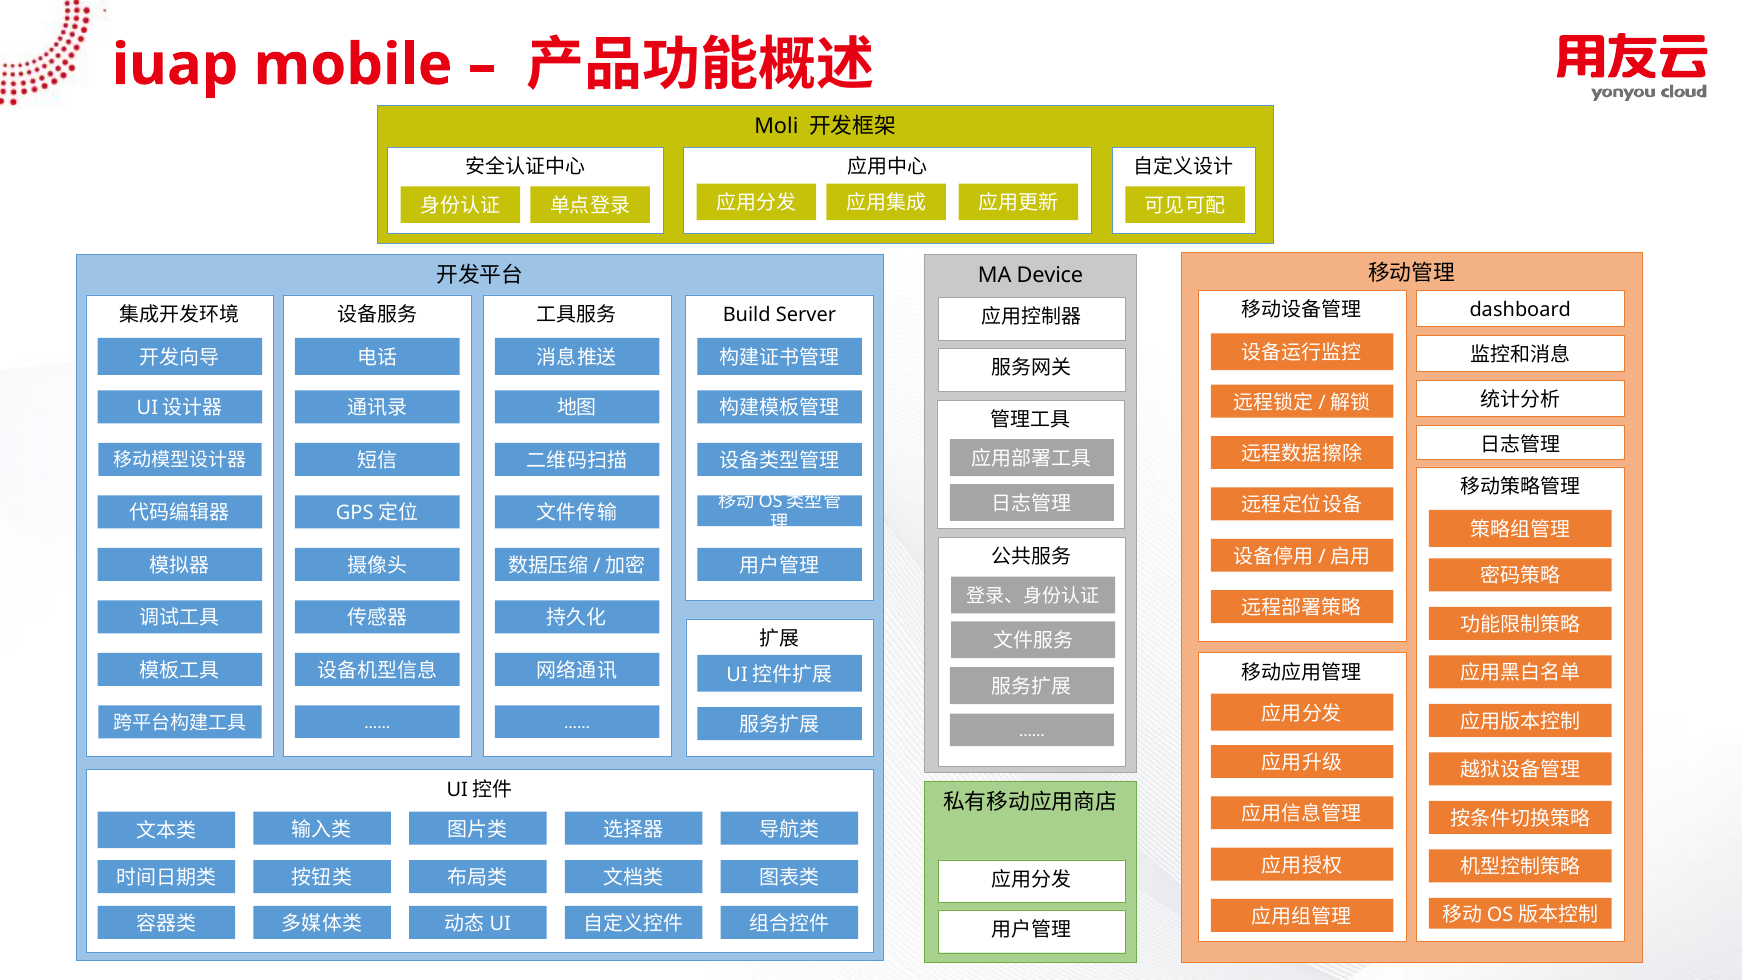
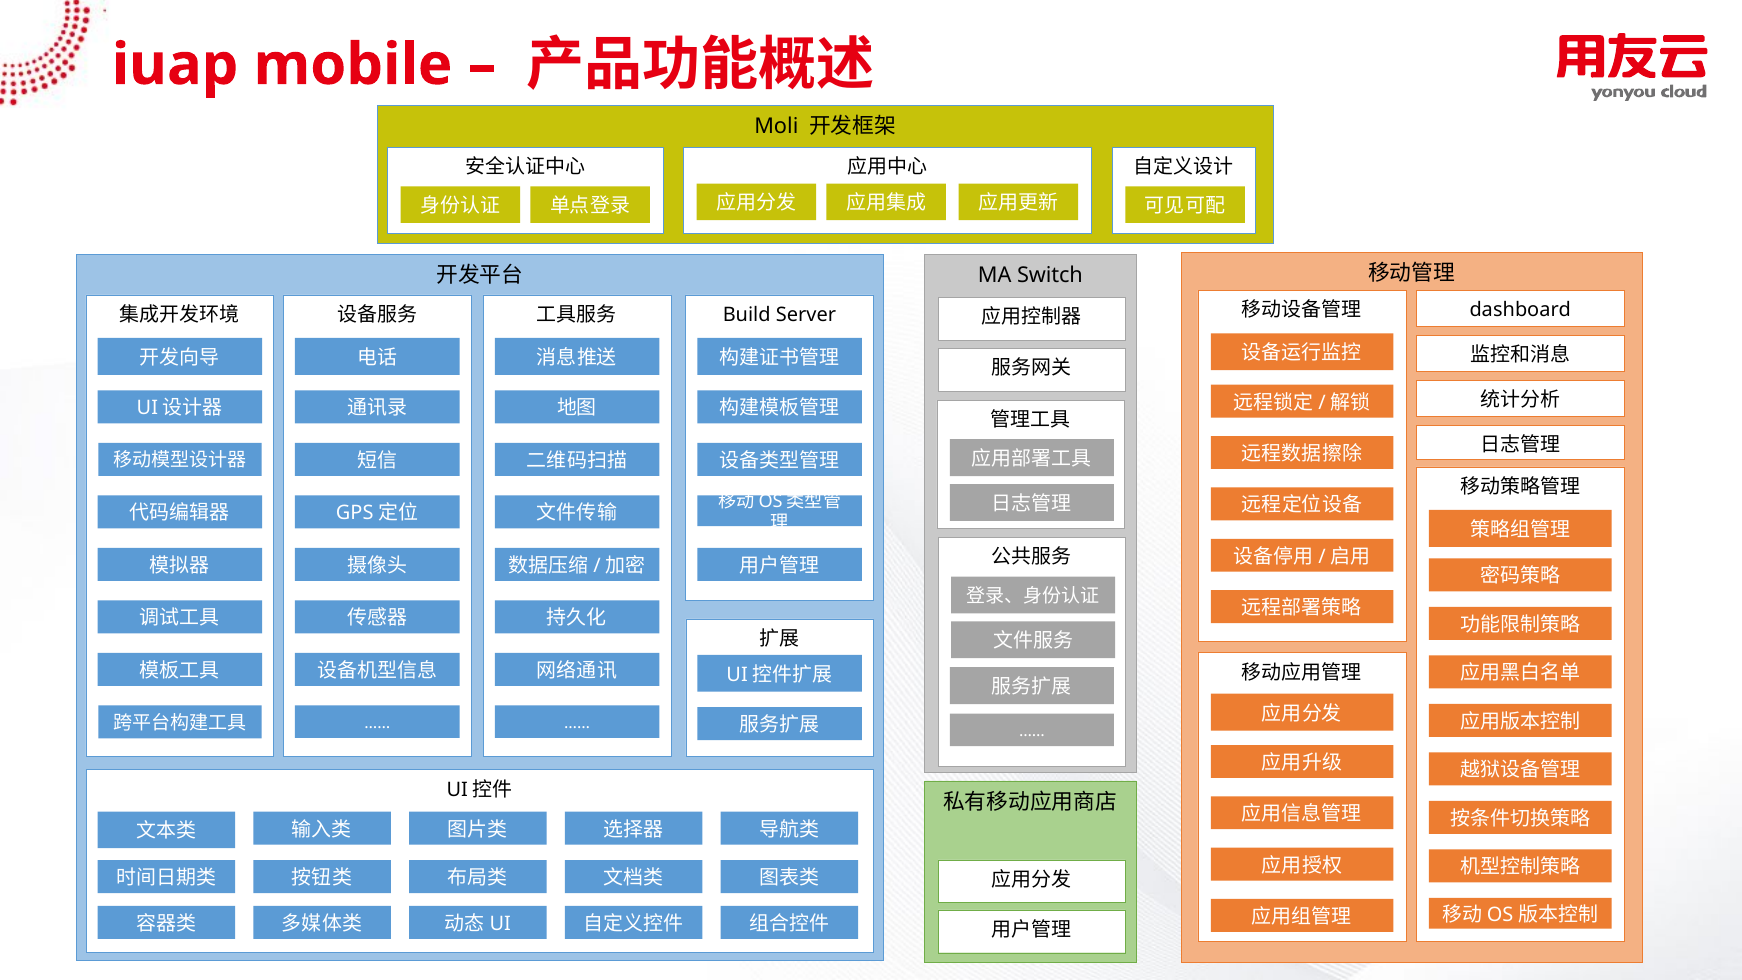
Device: Device -> Switch (1050, 276)
